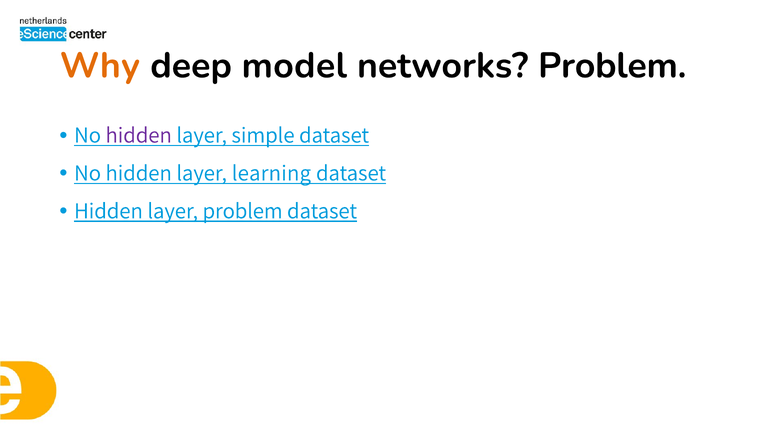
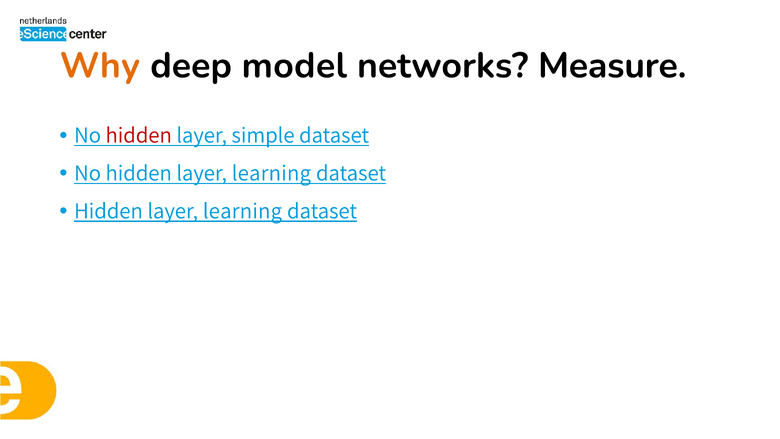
networks Problem: Problem -> Measure (612, 66)
hidden colour: purple -> red (139, 135)
problem: problem -> learning (242, 211)
